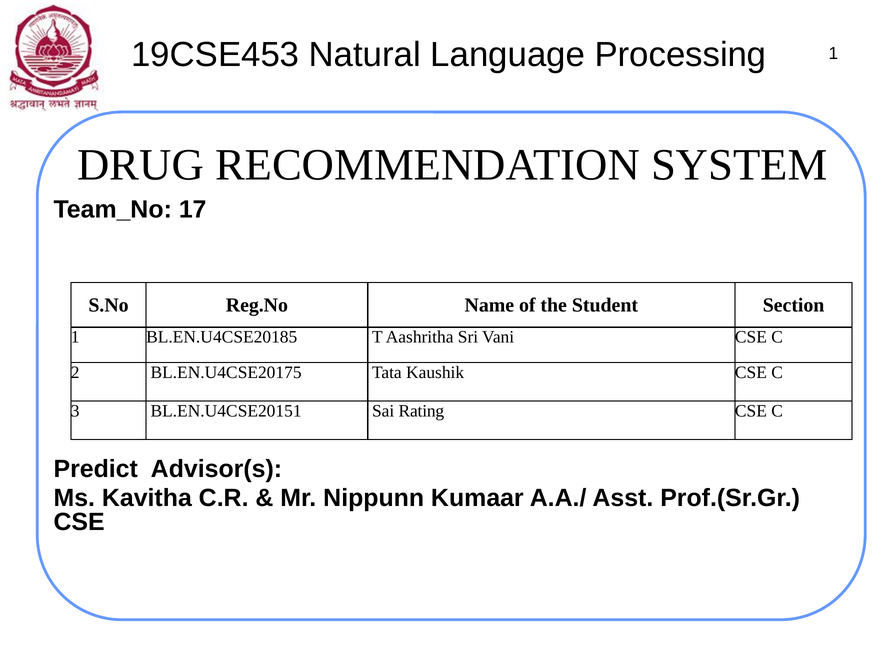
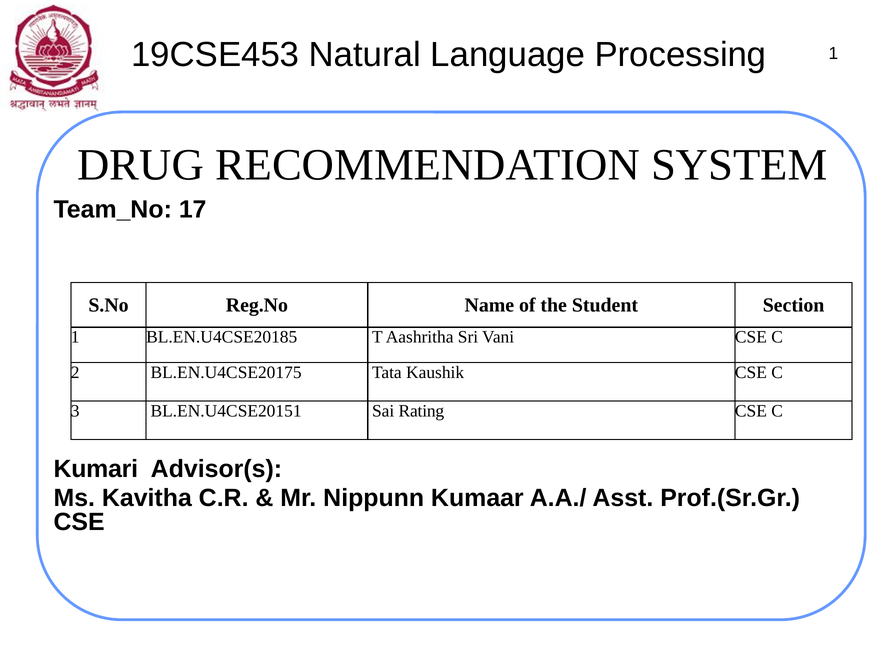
Predict: Predict -> Kumari (96, 469)
